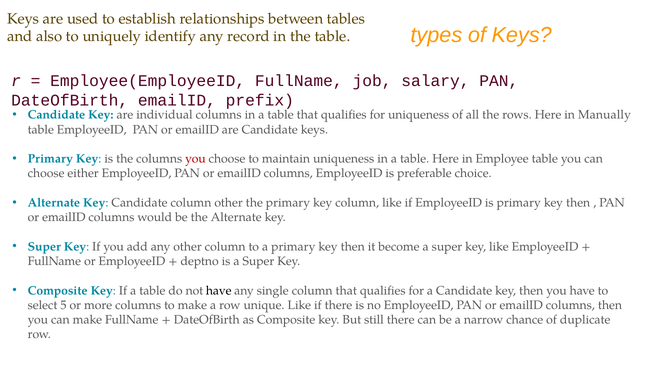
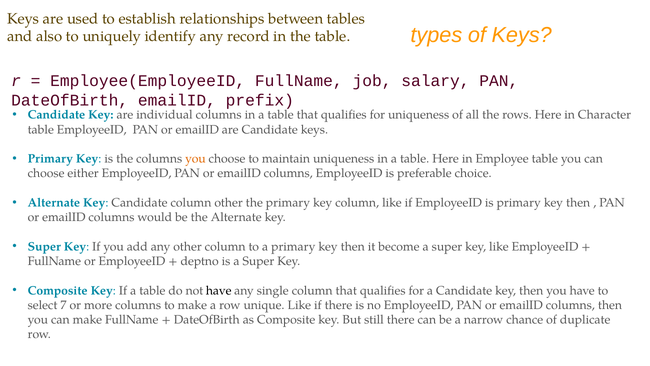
Manually: Manually -> Character (605, 115)
you colour: red -> orange (195, 159)
5: 5 -> 7 (63, 305)
